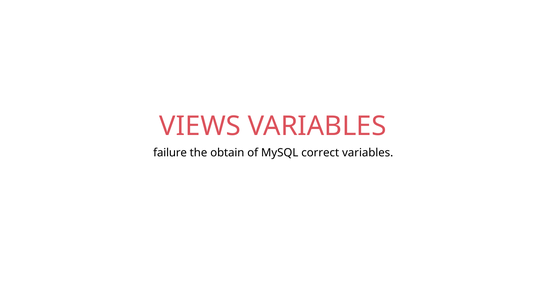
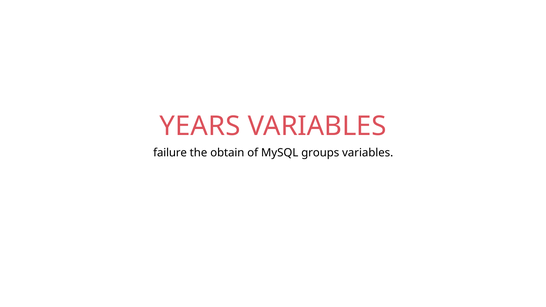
VIEWS: VIEWS -> YEARS (200, 126)
correct: correct -> groups (320, 153)
